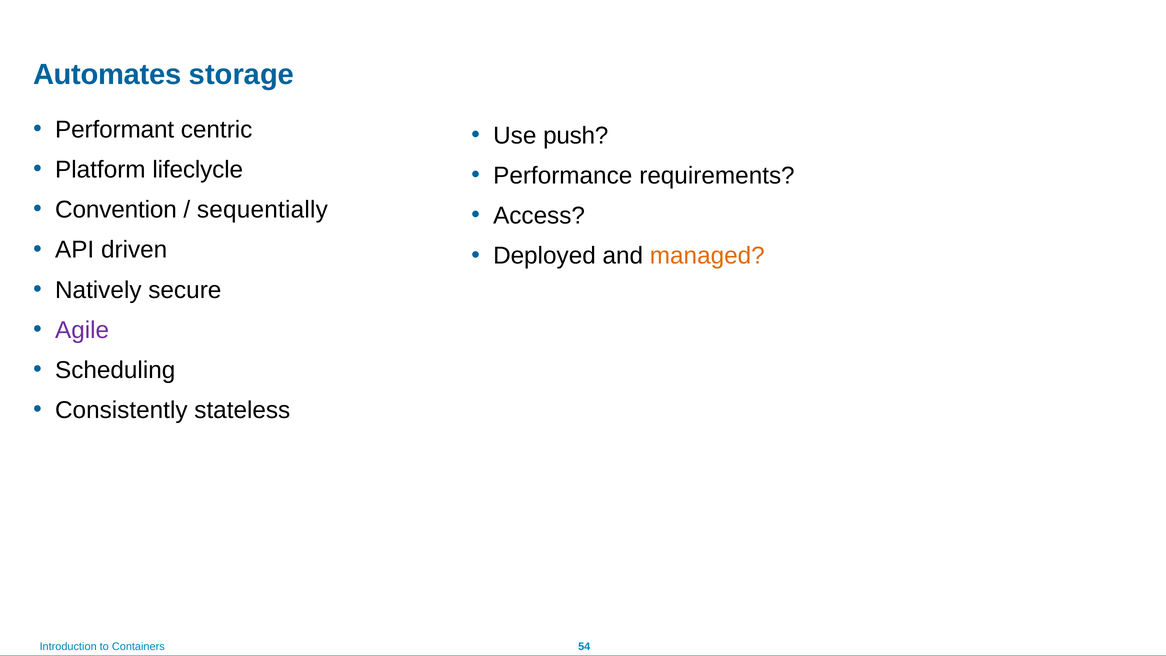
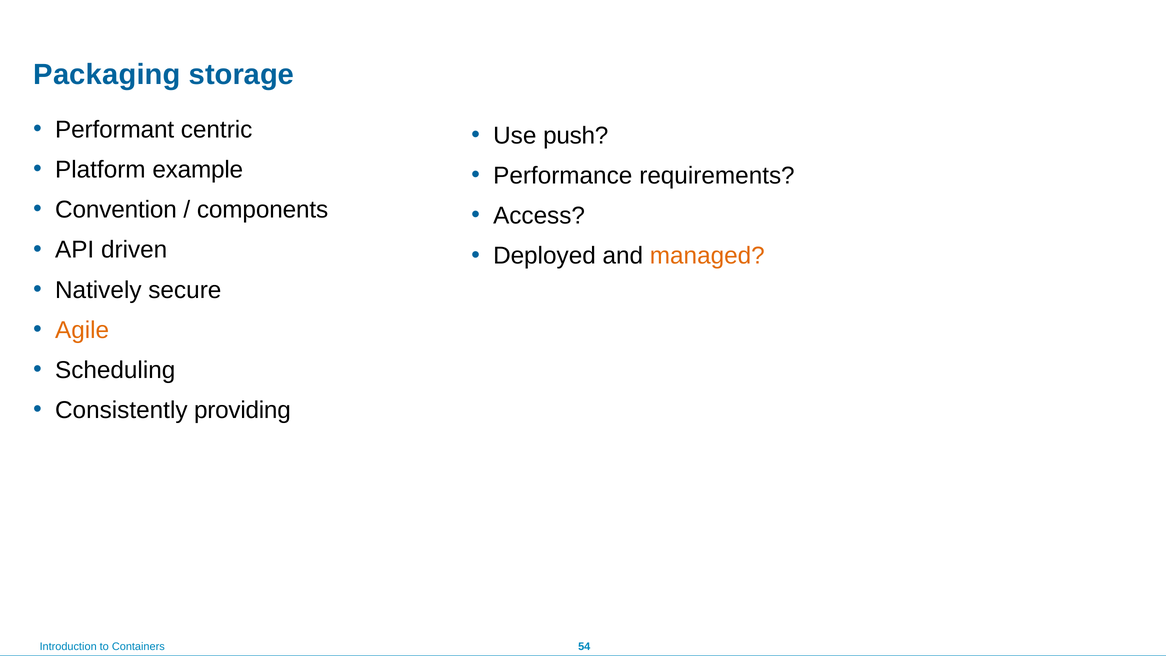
Automates: Automates -> Packaging (107, 74)
lifeclycle: lifeclycle -> example (198, 170)
sequentially: sequentially -> components (263, 210)
Agile colour: purple -> orange (82, 330)
stateless: stateless -> providing (242, 410)
